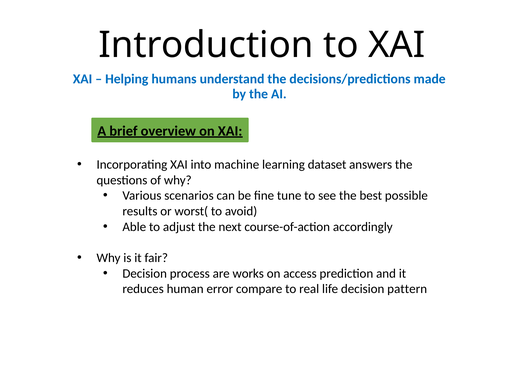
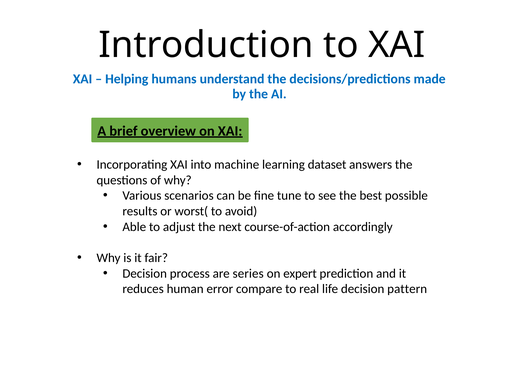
works: works -> series (248, 273)
access: access -> expert (300, 273)
